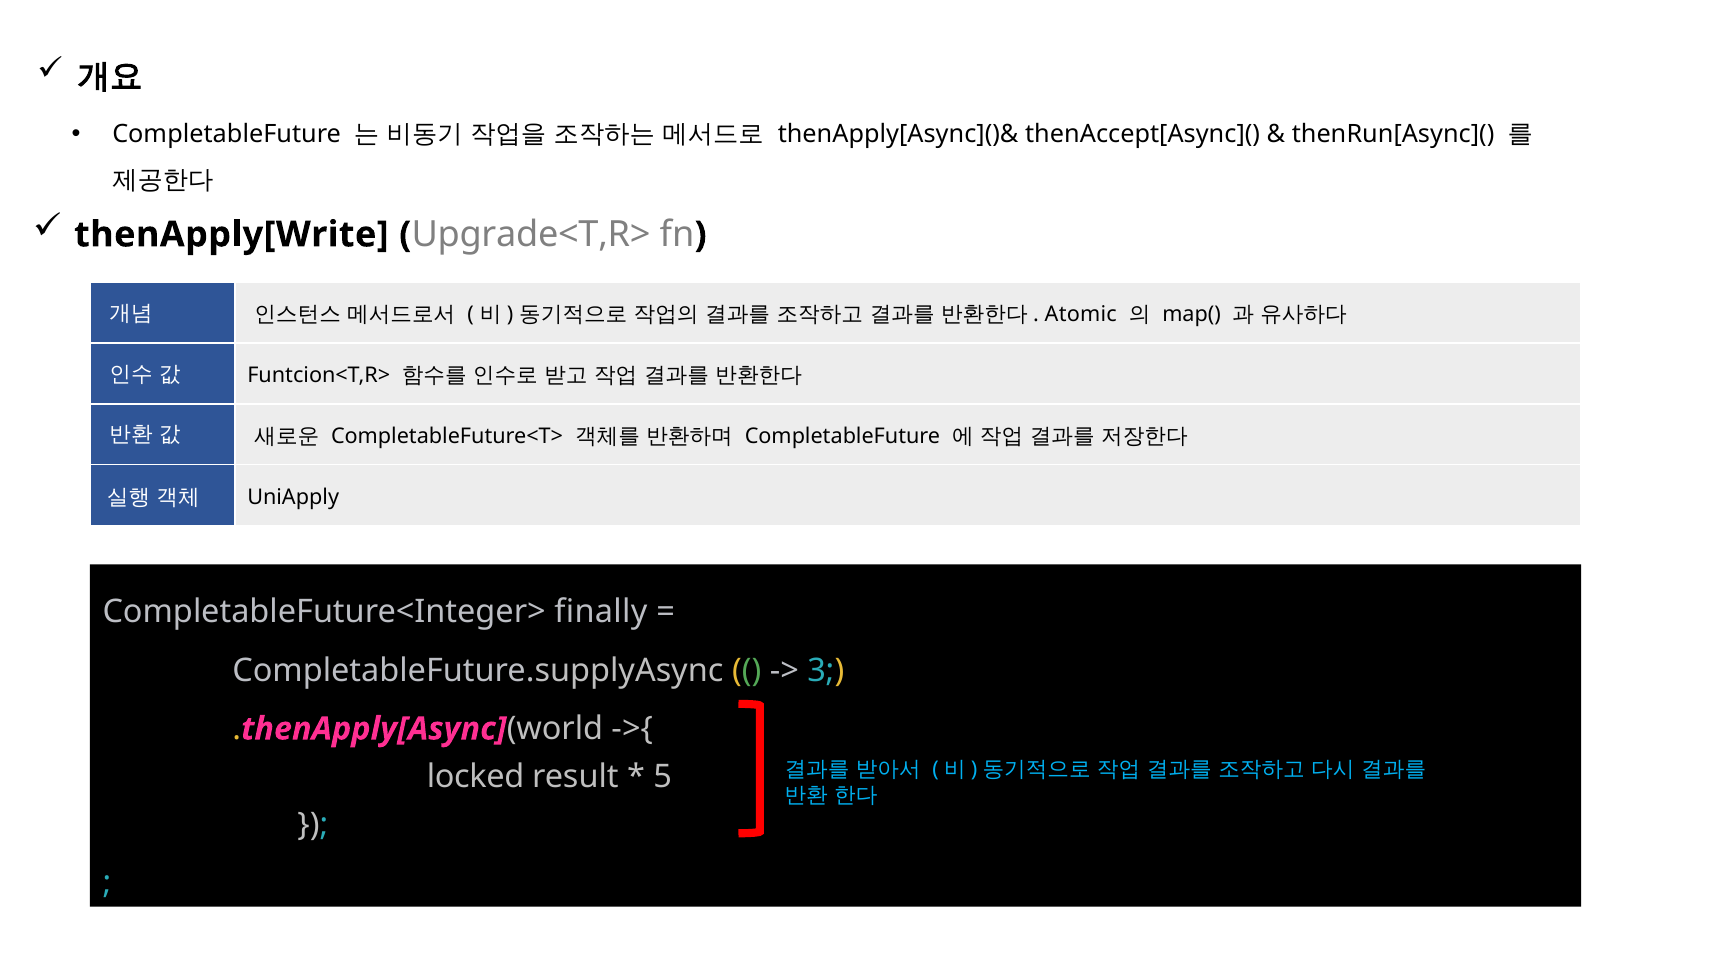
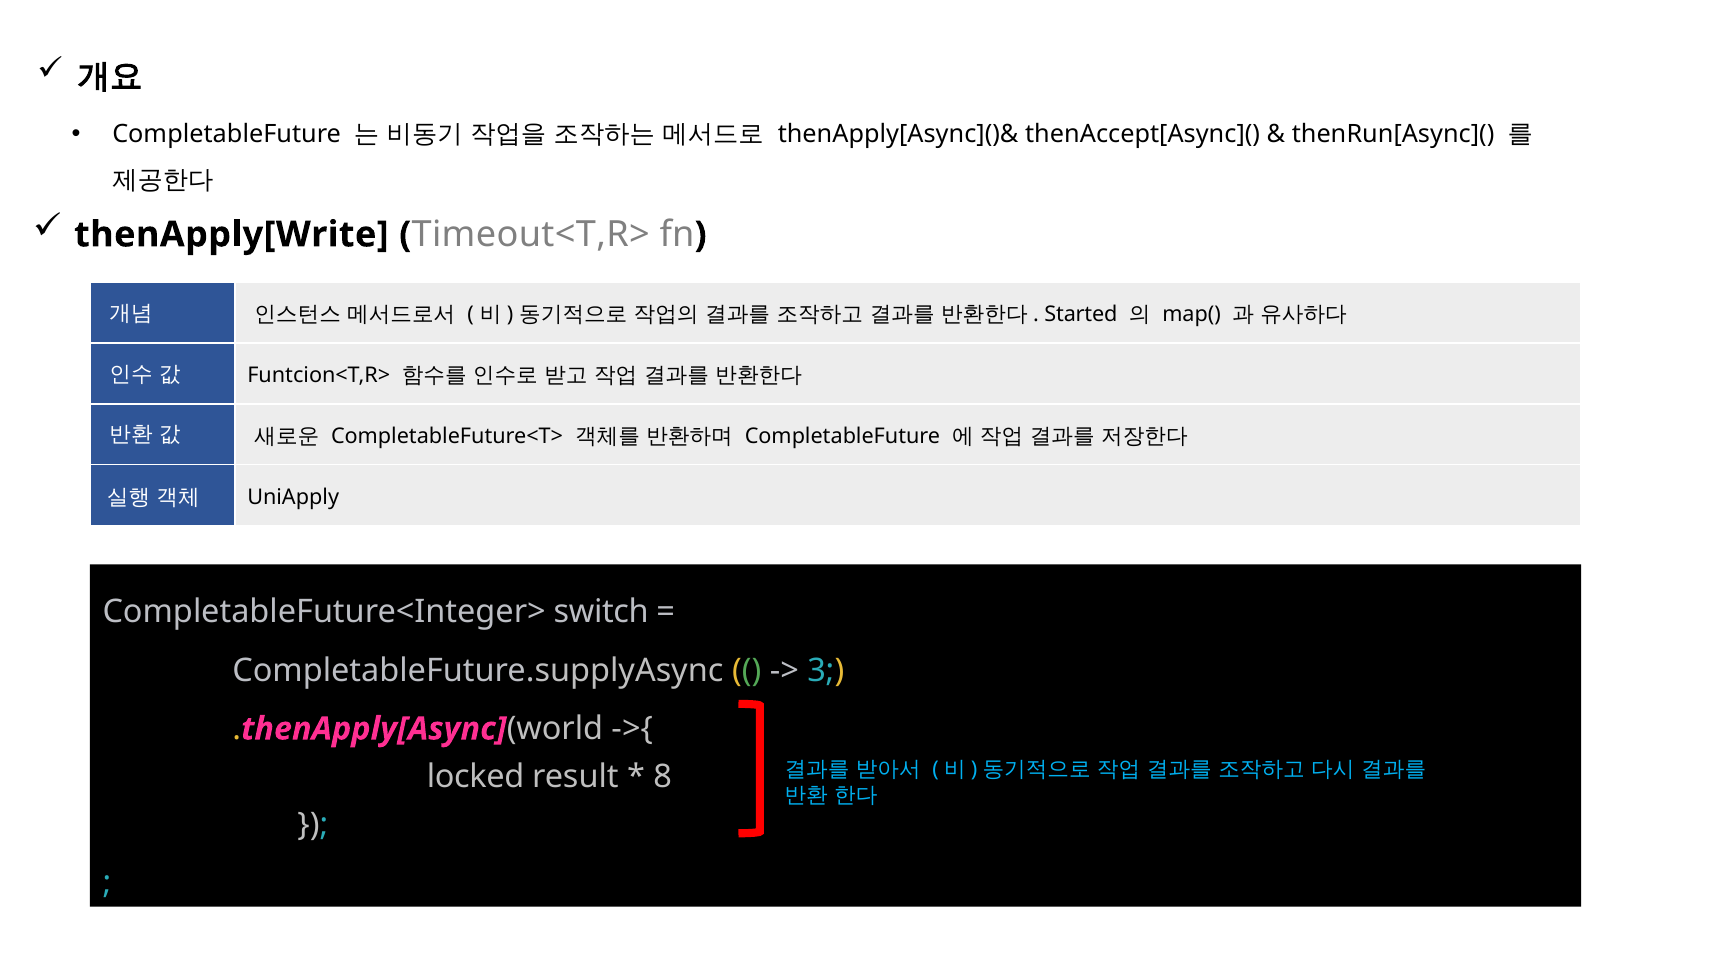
Upgrade<T,R>: Upgrade<T,R> -> Timeout<T,R> (531, 235)
Atomic: Atomic -> Started (1081, 315)
finally: finally -> switch (601, 612)
5: 5 -> 8 (663, 777)
